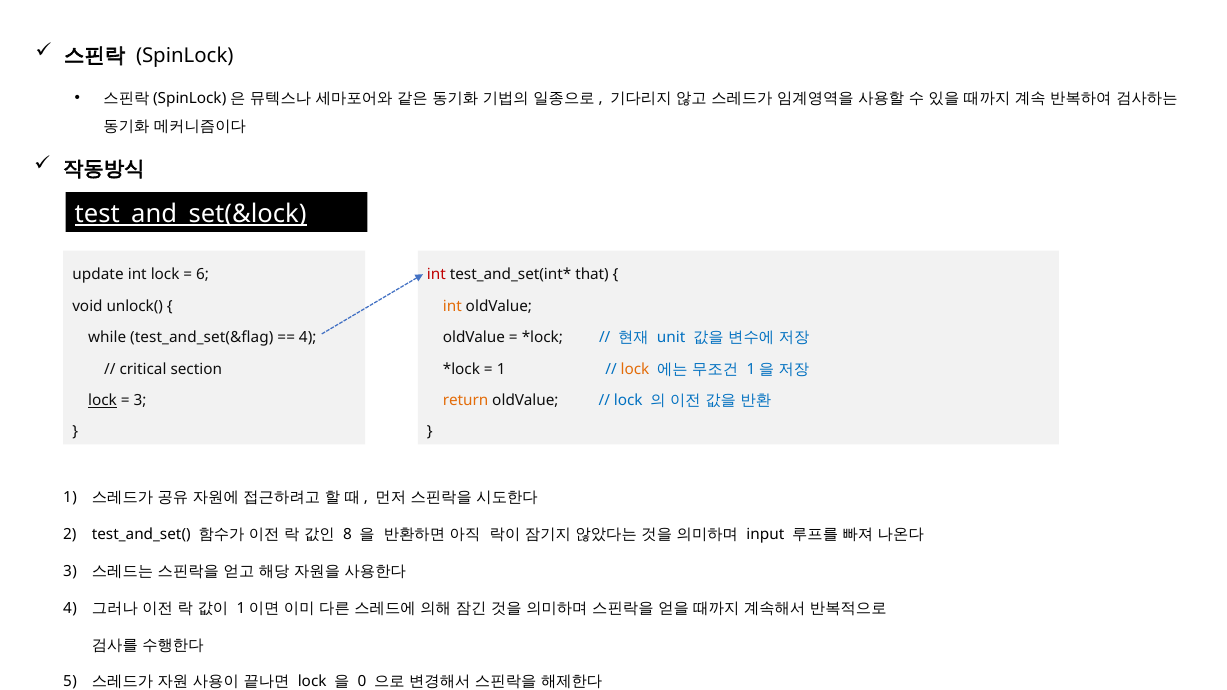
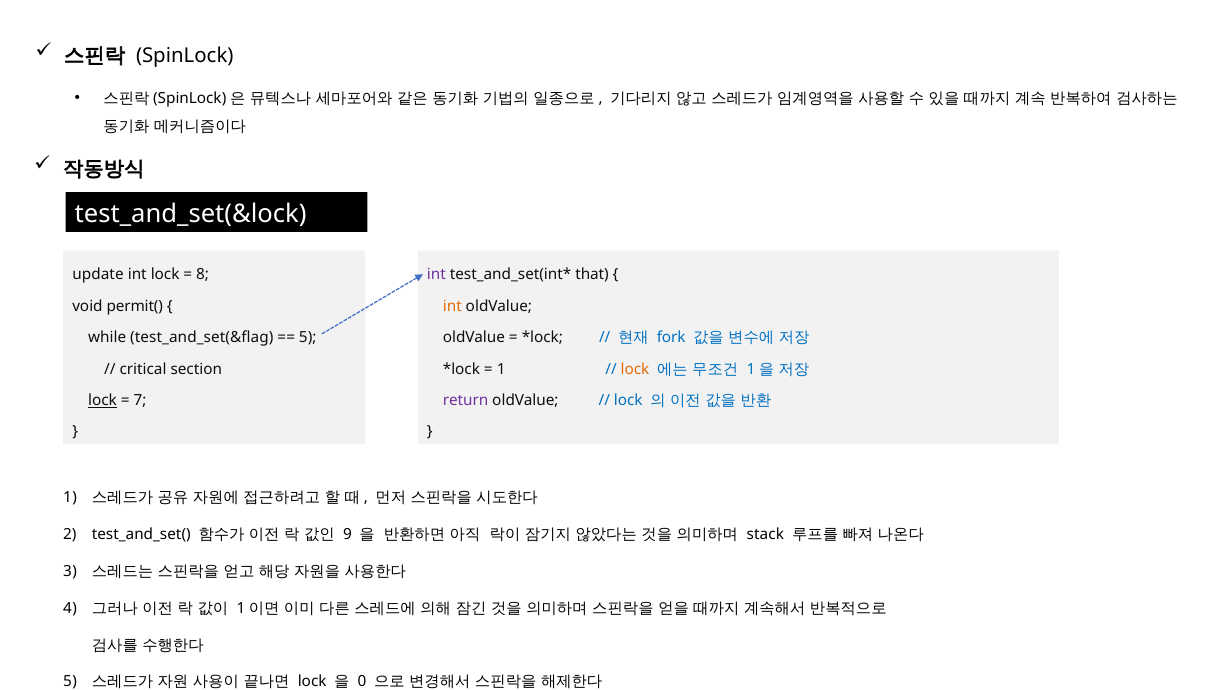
test_and_set(&lock underline: present -> none (191, 214)
6: 6 -> 8 (203, 275)
int colour: red -> purple (436, 275)
unlock(: unlock( -> permit( (135, 306)
4: 4 -> 5 (308, 338)
unit: unit -> fork (671, 338)
3: 3 -> 7 (140, 401)
return colour: orange -> purple (466, 401)
8: 8 -> 9 (347, 535)
input: input -> stack (765, 535)
